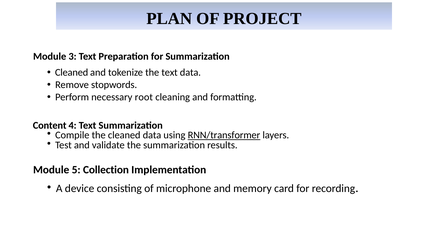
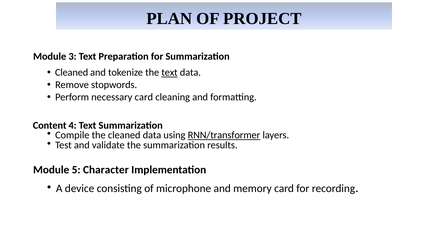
text underline: none -> present (170, 73)
necessary root: root -> card (144, 97)
Collection: Collection -> Character (106, 170)
